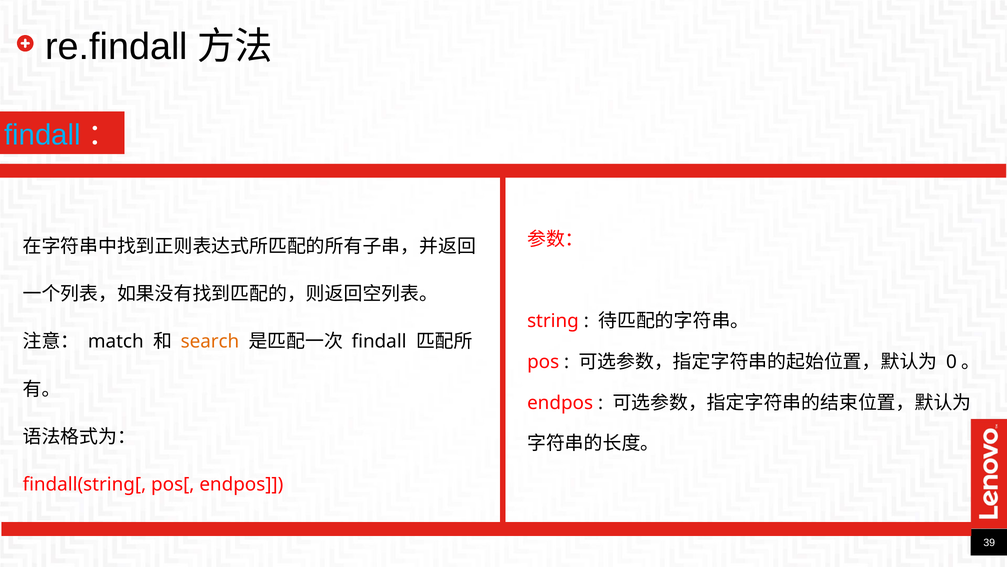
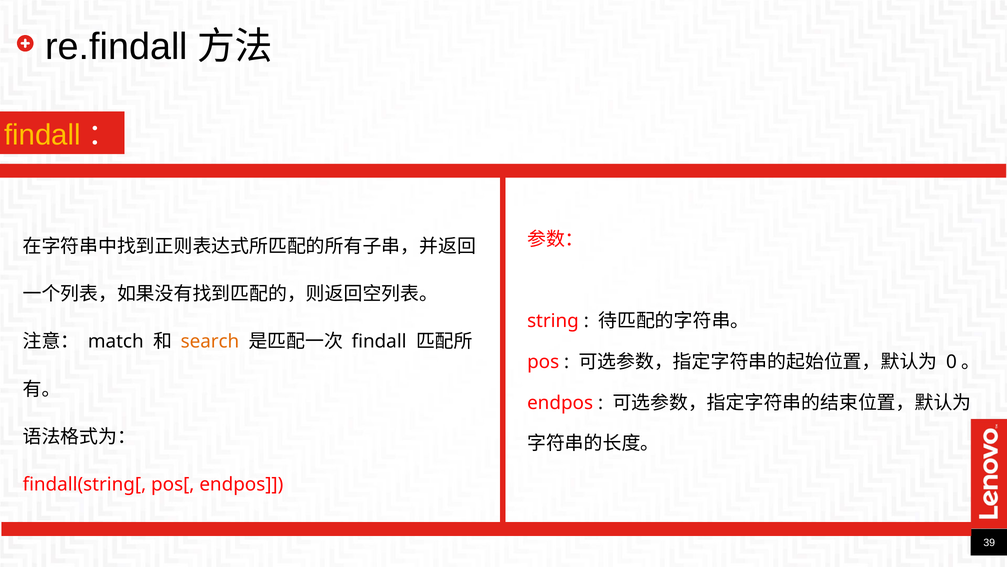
findall colour: light blue -> yellow (42, 135)
